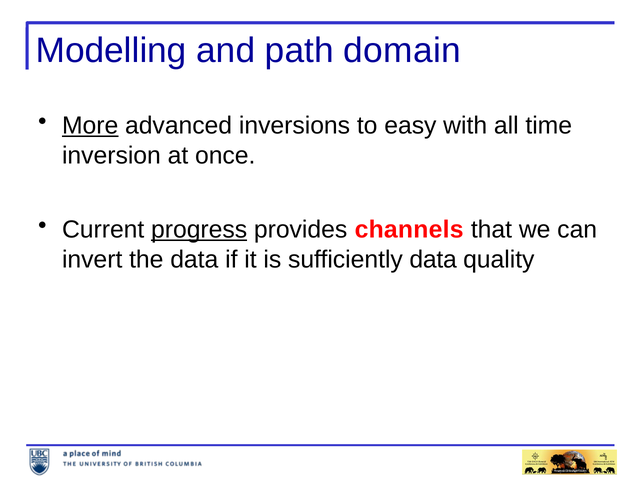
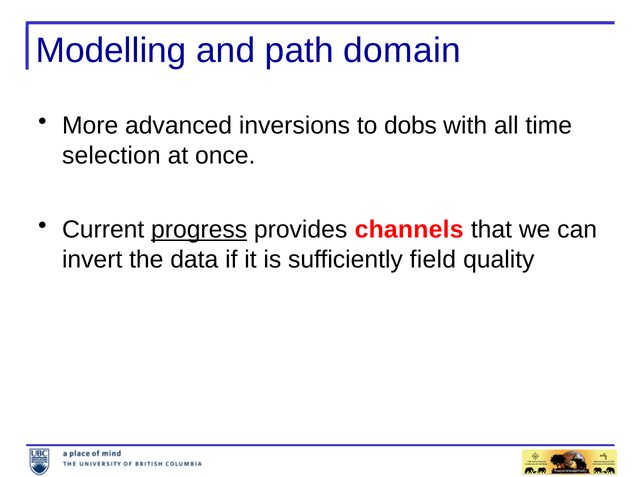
More underline: present -> none (90, 126)
easy: easy -> dobs (410, 126)
inversion: inversion -> selection (111, 155)
sufficiently data: data -> field (433, 259)
